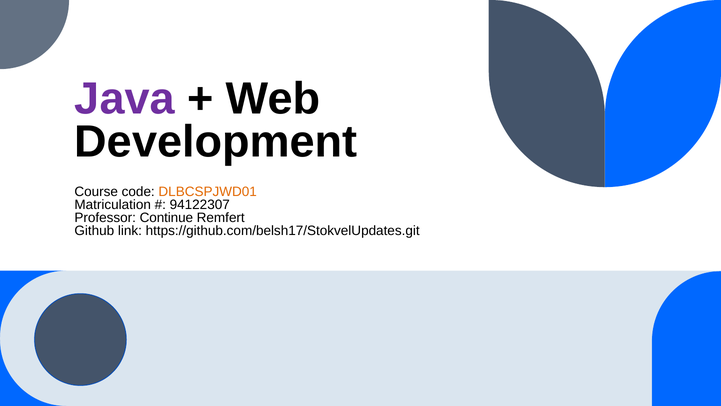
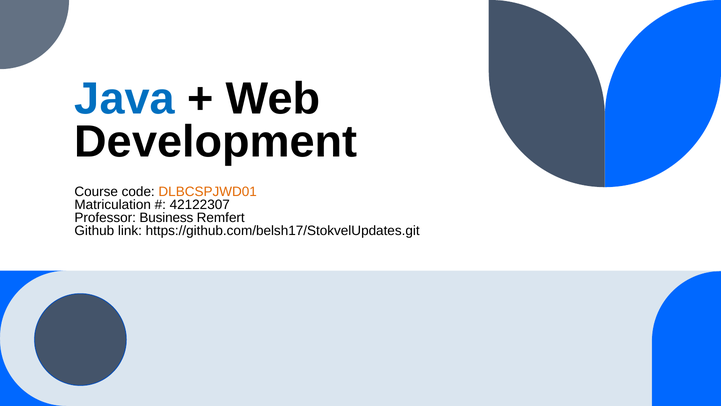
Java colour: purple -> blue (125, 99)
94122307: 94122307 -> 42122307 (200, 205)
Continue: Continue -> Business (166, 217)
